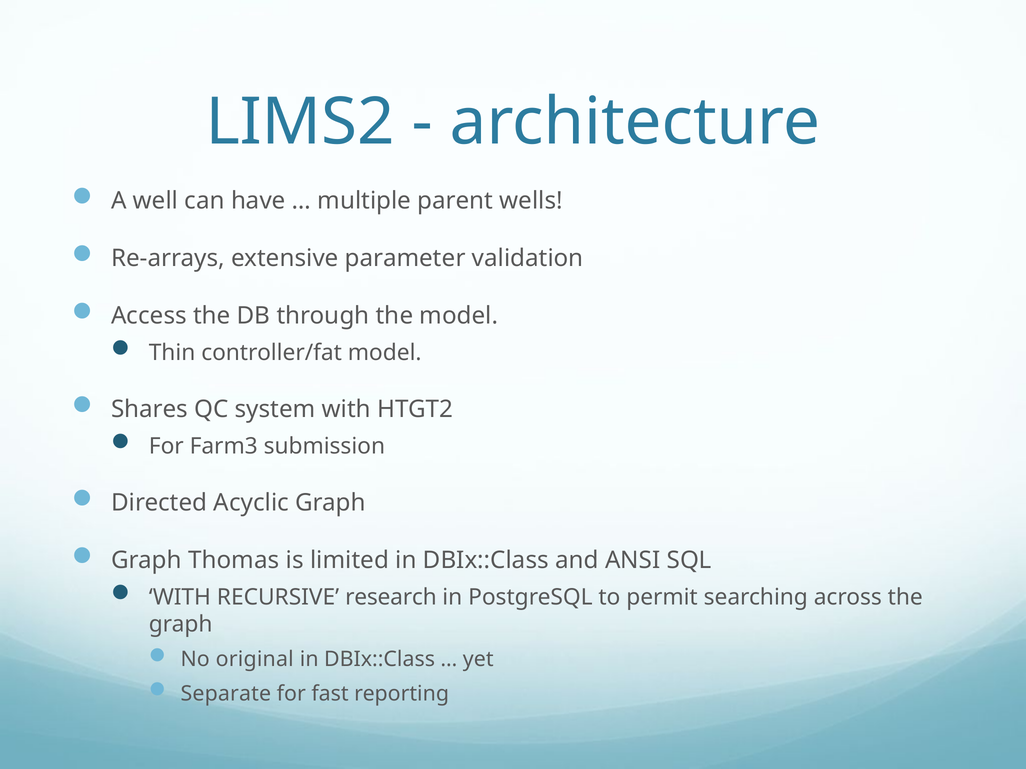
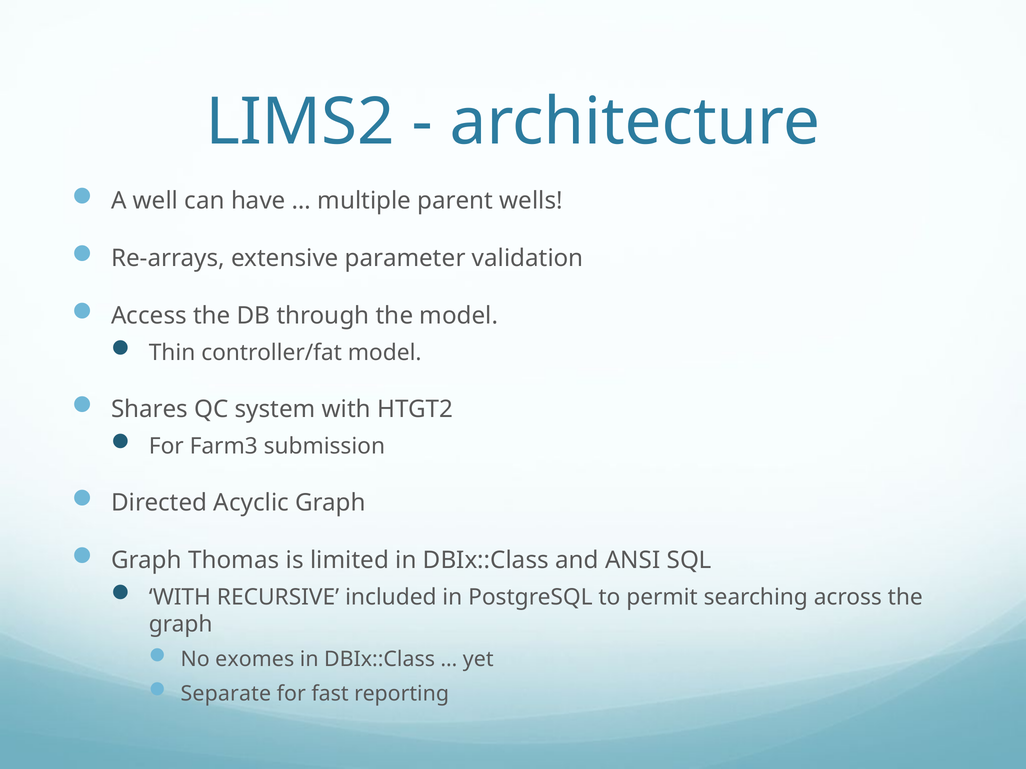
research: research -> included (391, 597)
original: original -> exomes (255, 660)
